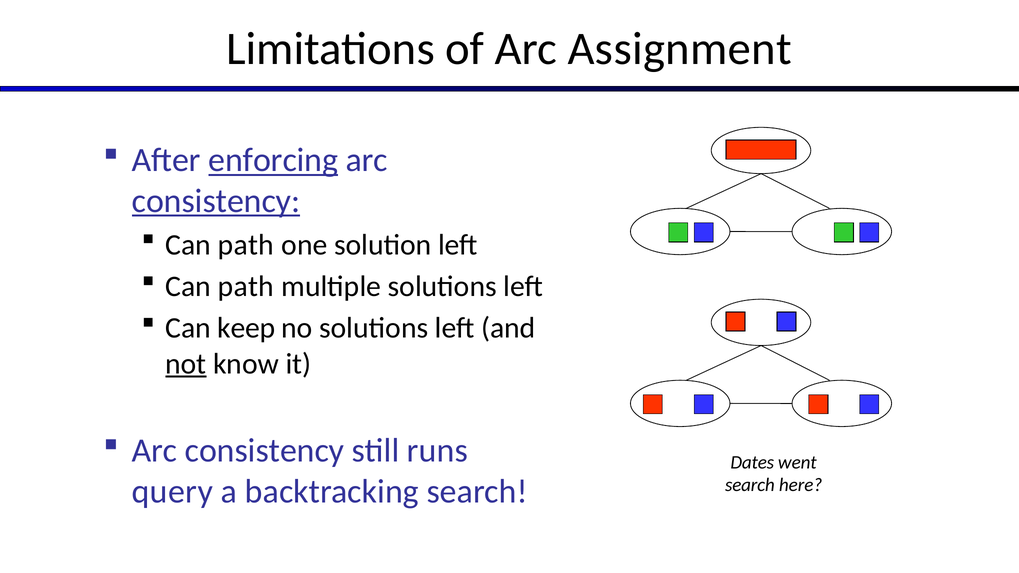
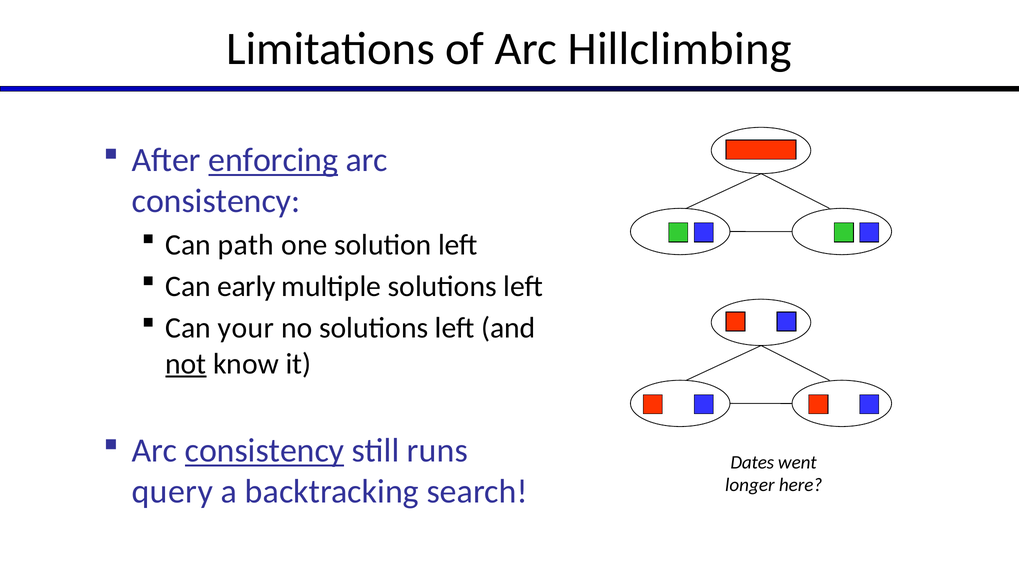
Assignment: Assignment -> Hillclimbing (680, 49)
consistency underline: present -> none (216, 201)
path: path -> early (246, 287)
keep: keep -> your (246, 328)
consistency underline: none -> present (265, 451)
search: search -> longer (750, 485)
